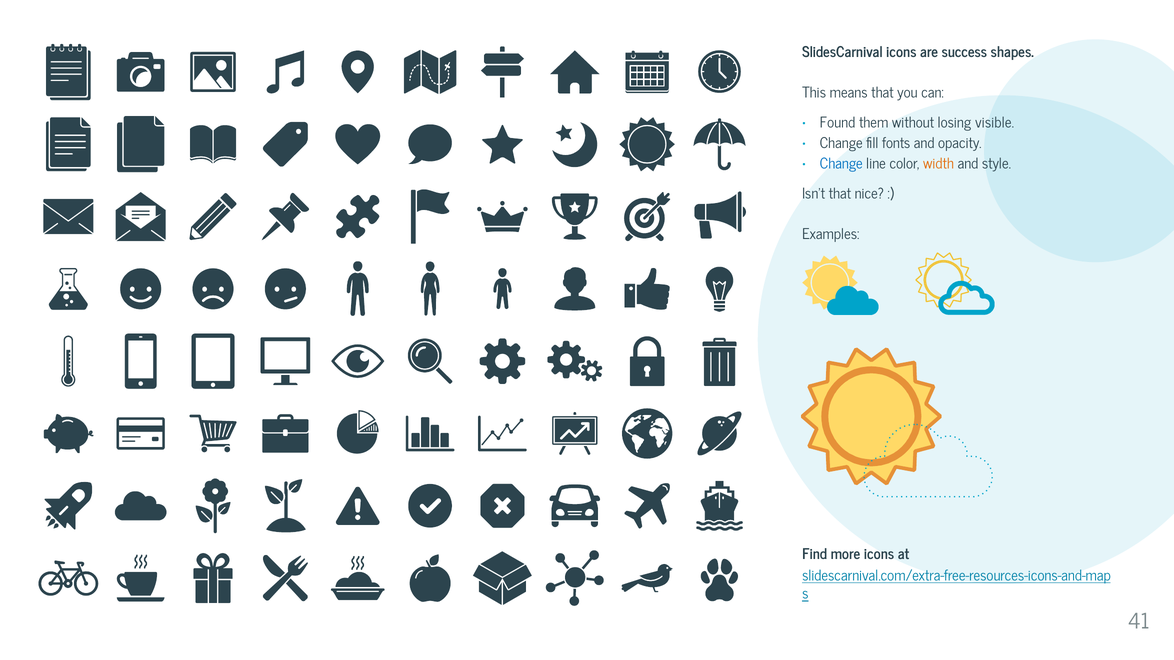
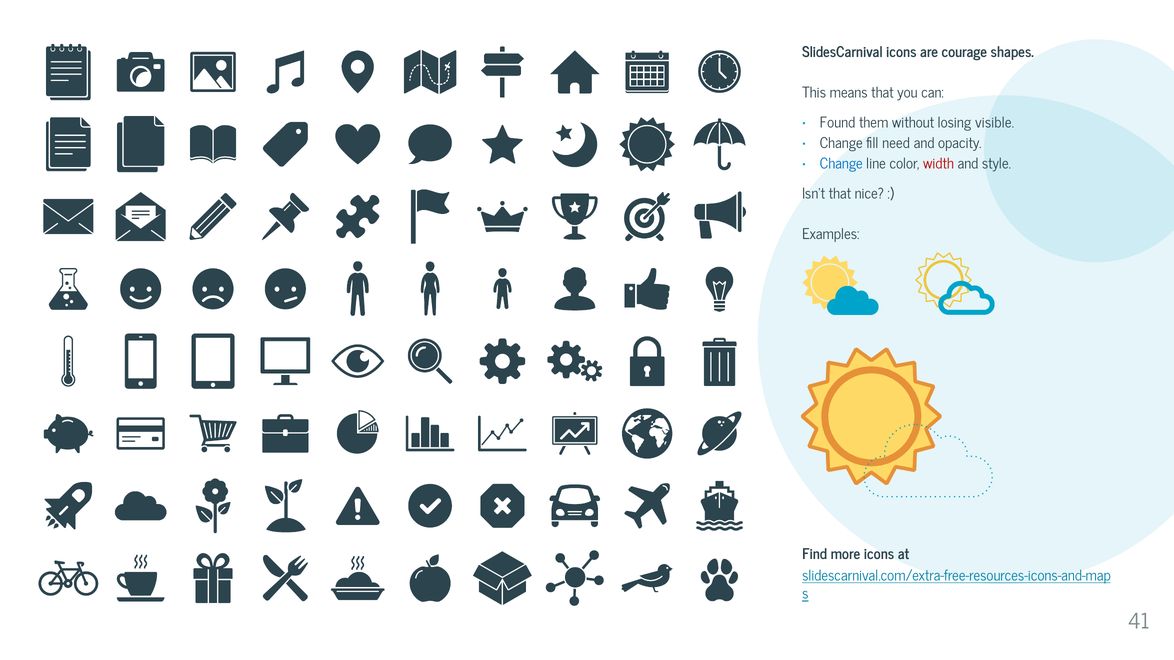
success: success -> courage (964, 53)
fonts: fonts -> need (896, 144)
width colour: orange -> red (938, 164)
